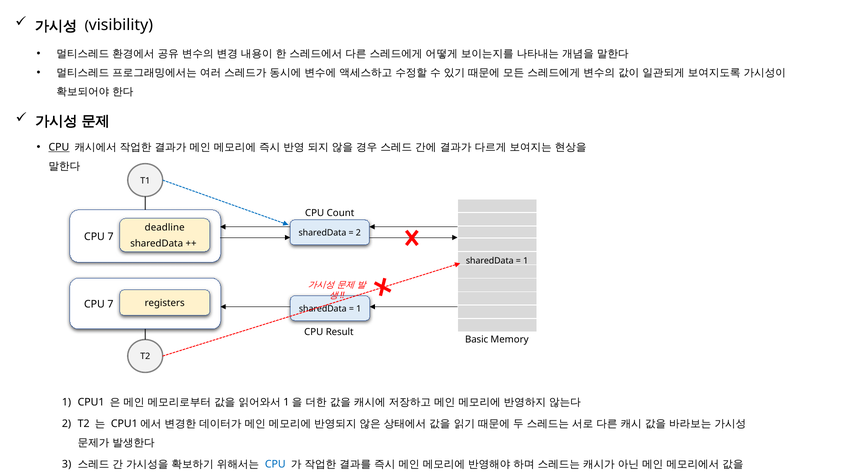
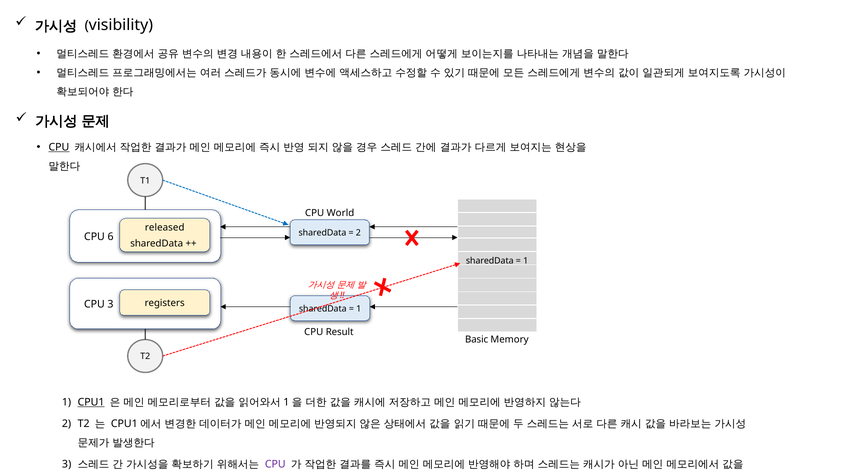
Count: Count -> World (340, 213)
deadline: deadline -> released (165, 228)
7: 7 -> 6 (111, 237)
7: 7 -> 3 (110, 304)
CPU1 underline: none -> present (91, 402)
CPU colour: blue -> purple (275, 465)
